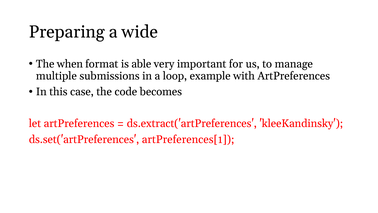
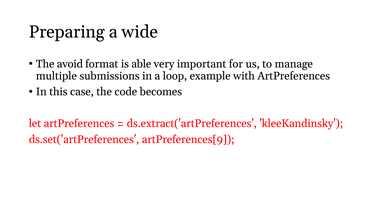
when: when -> avoid (70, 64)
artPreferences[1: artPreferences[1 -> artPreferences[9 (188, 139)
